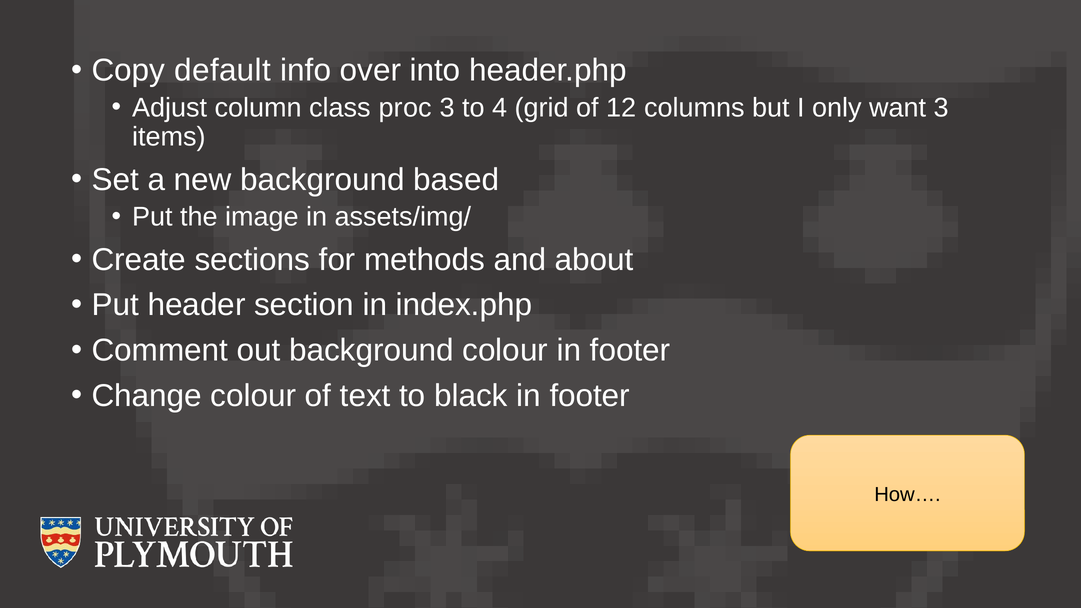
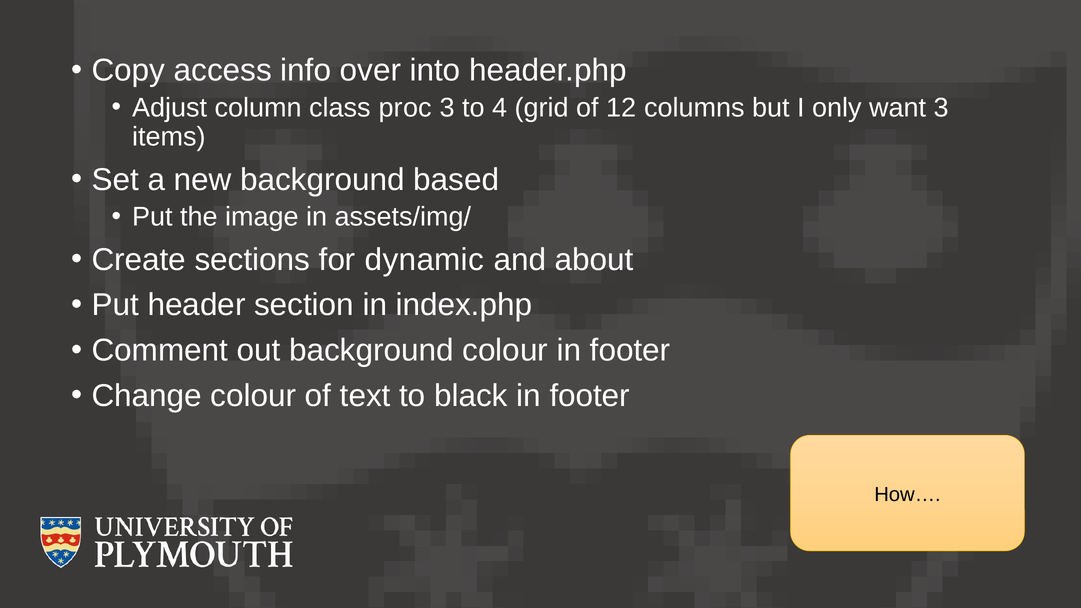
default: default -> access (223, 70)
methods: methods -> dynamic (424, 260)
